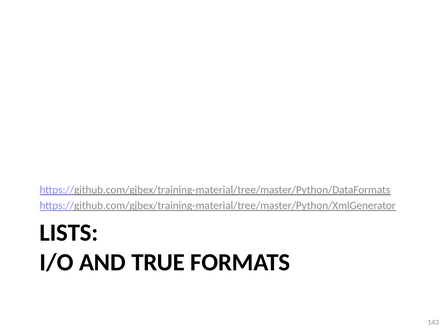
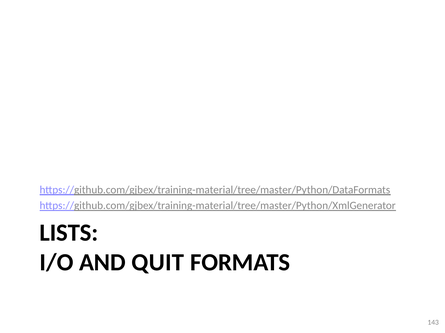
TRUE: TRUE -> QUIT (158, 263)
